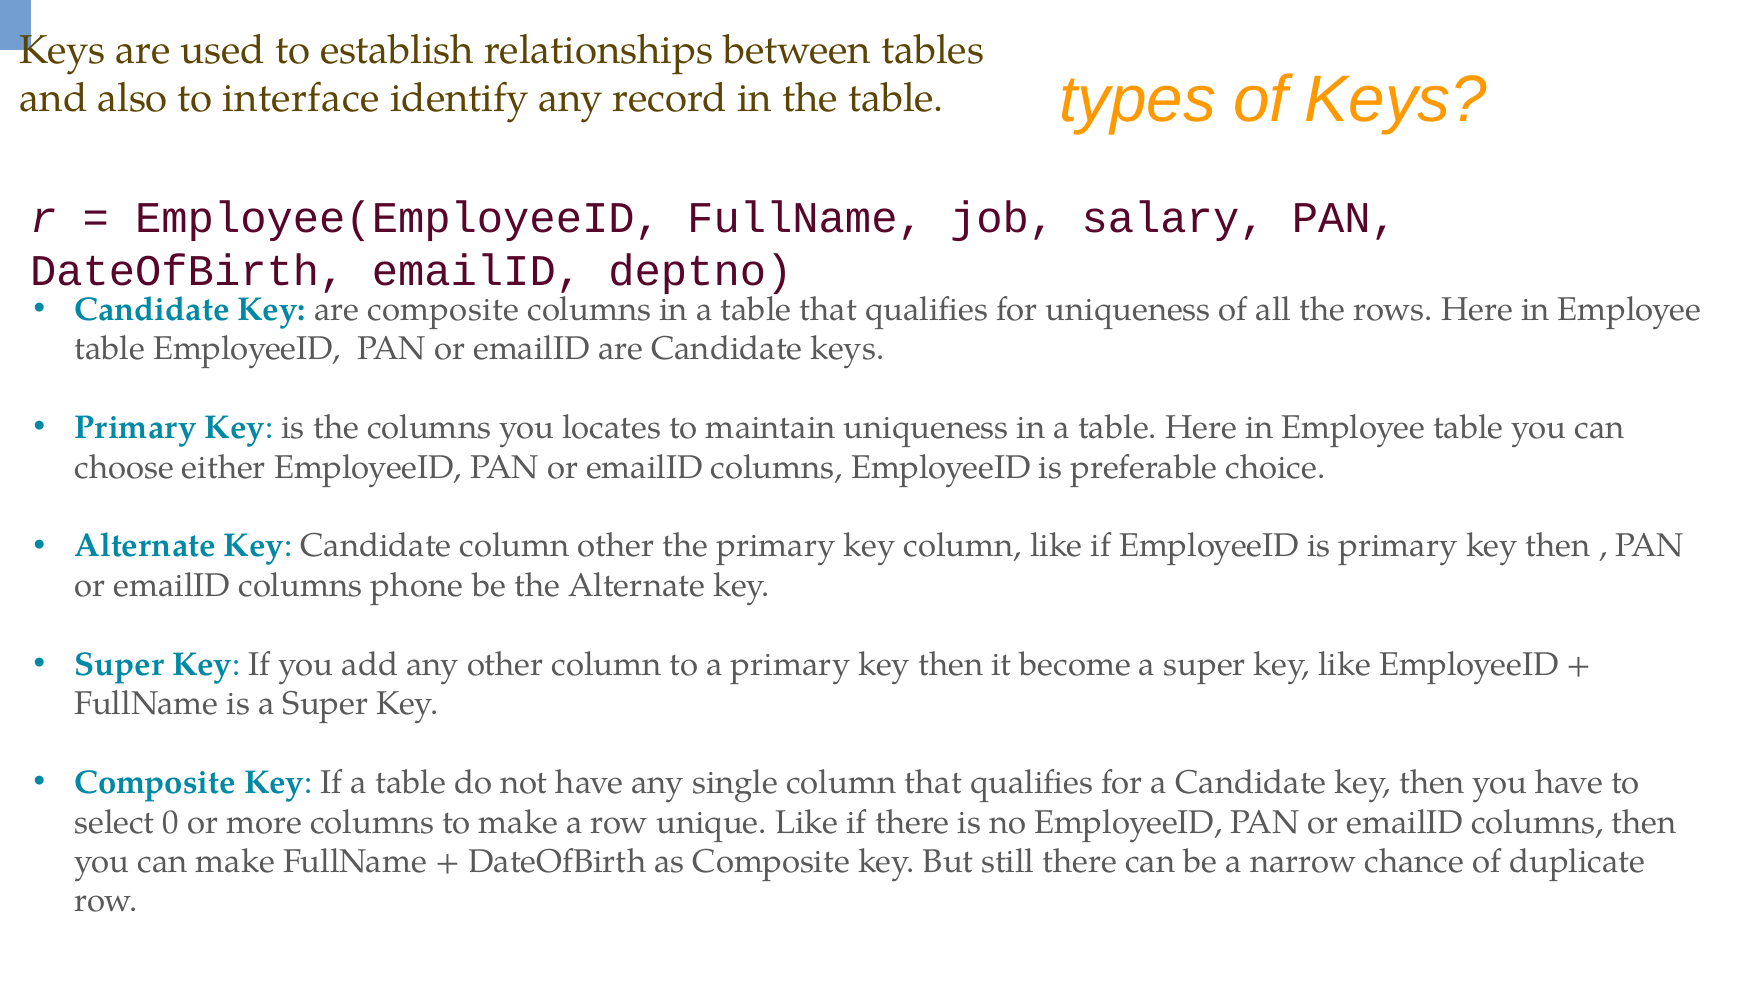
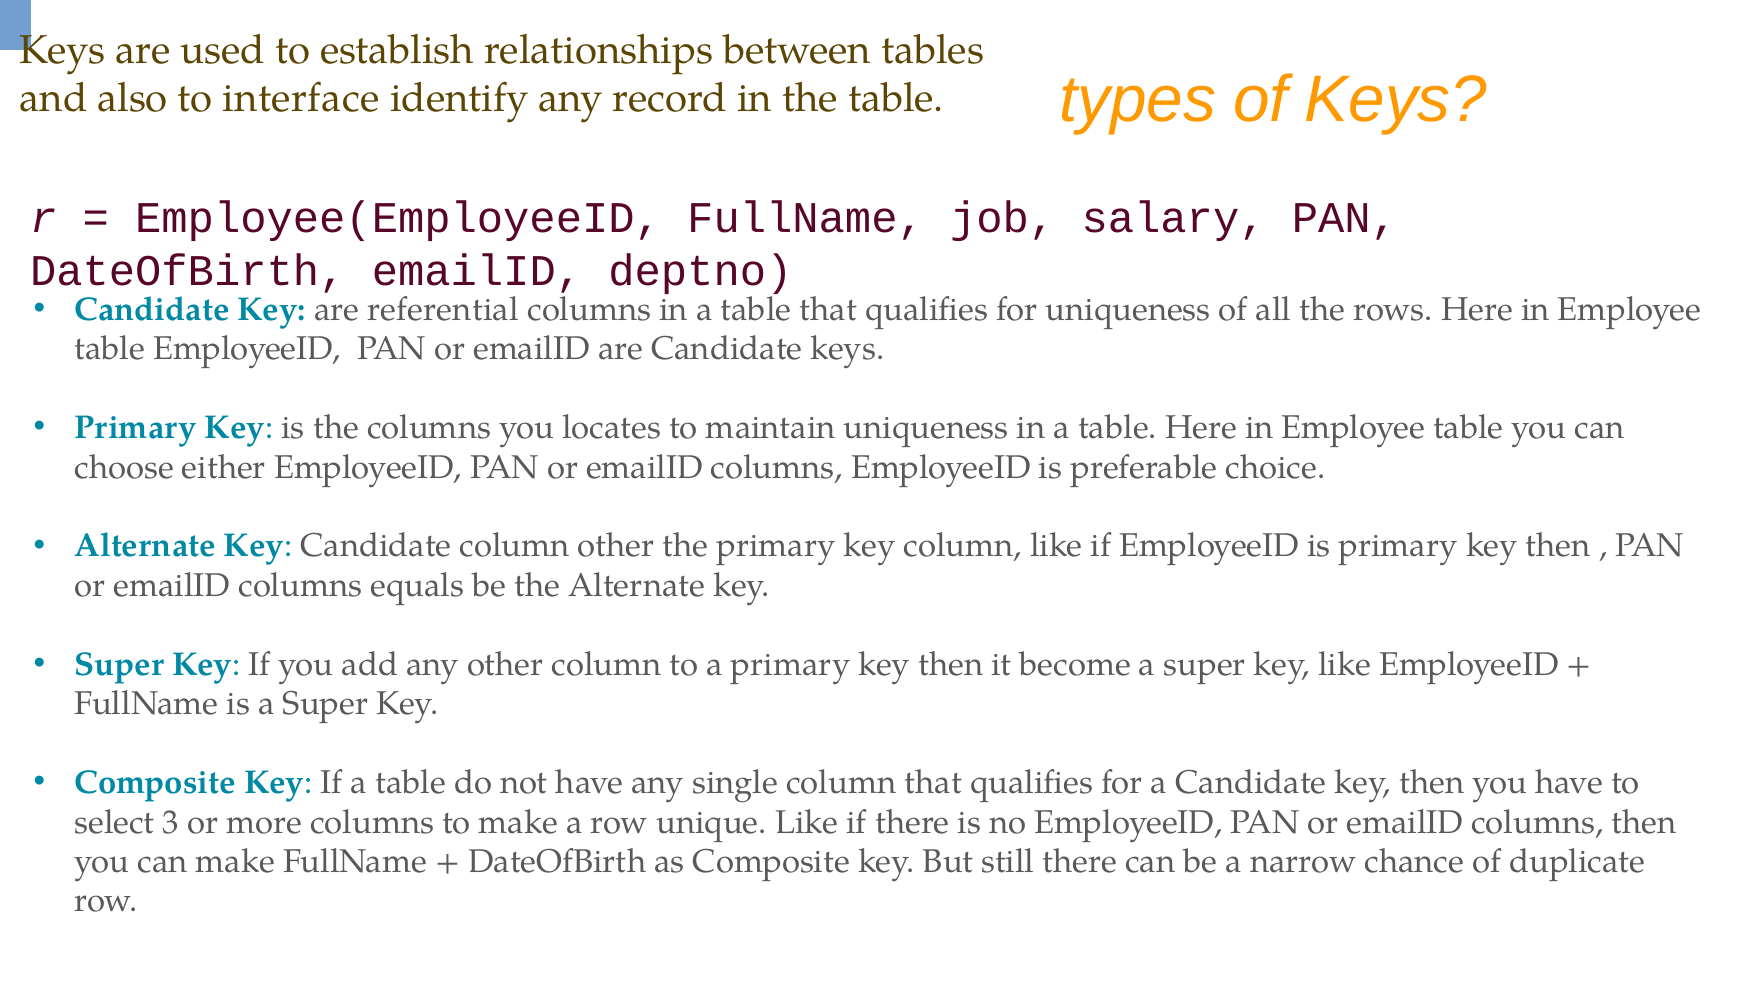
are composite: composite -> referential (443, 309)
phone: phone -> equals (417, 585)
0: 0 -> 3 (171, 822)
